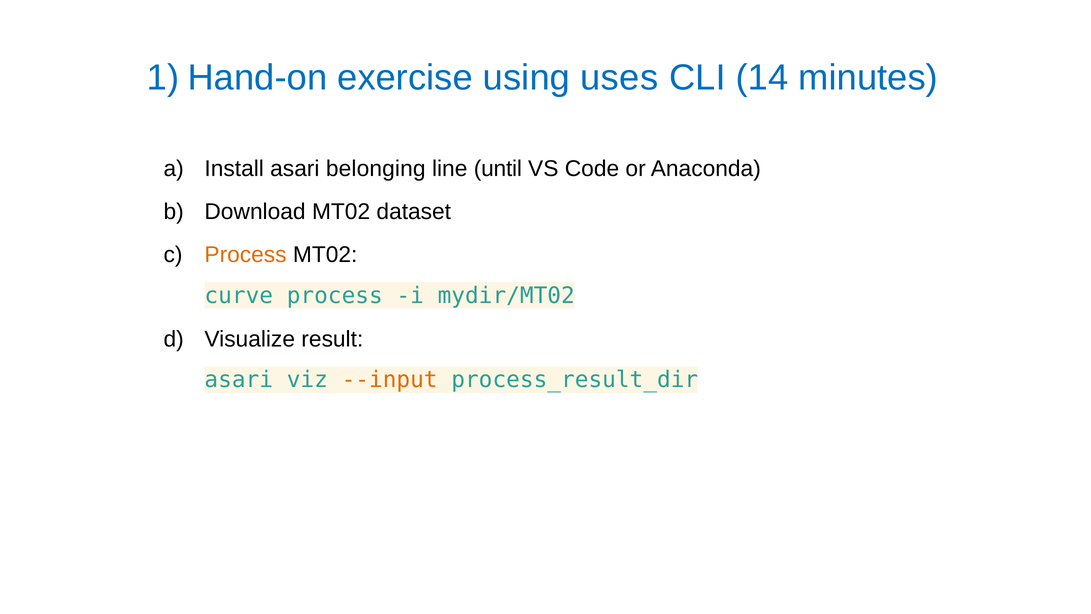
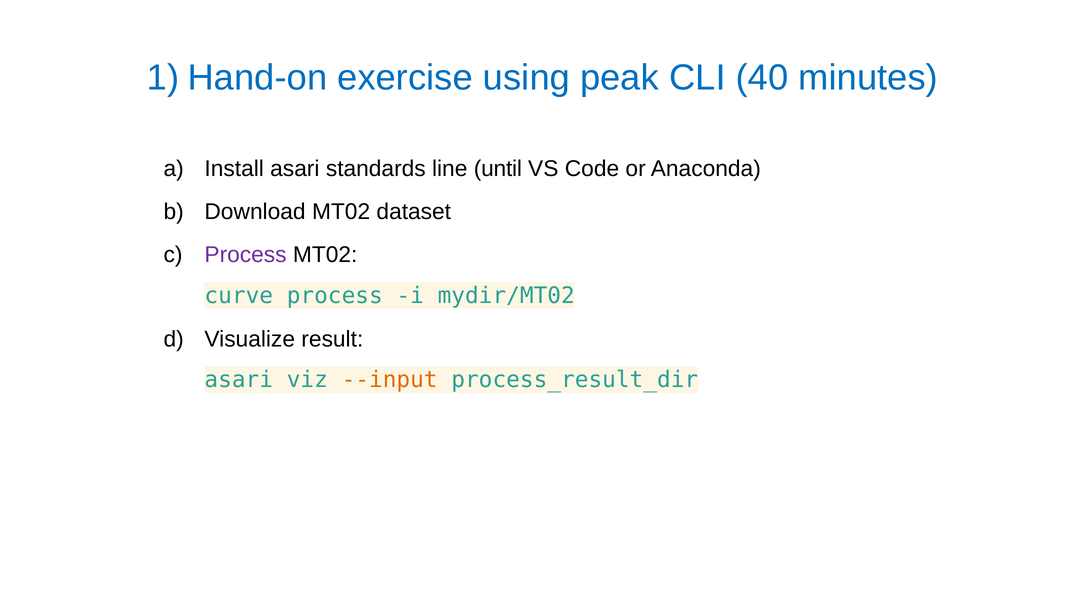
uses: uses -> peak (619, 78)
14: 14 -> 40 (762, 78)
belonging: belonging -> standards (376, 168)
Process colour: orange -> purple (246, 255)
